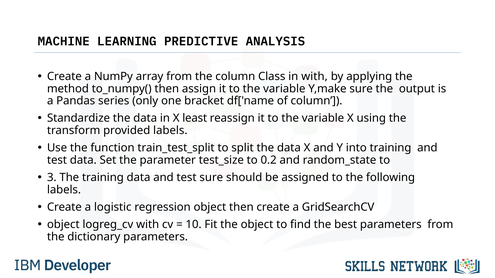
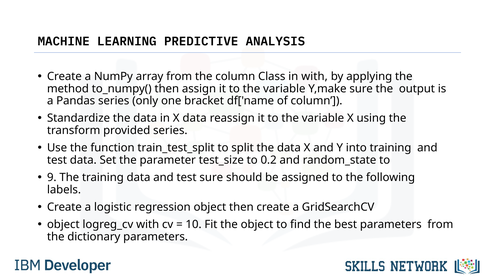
X least: least -> data (195, 118)
provided labels: labels -> series (170, 131)
3: 3 -> 9 (52, 178)
